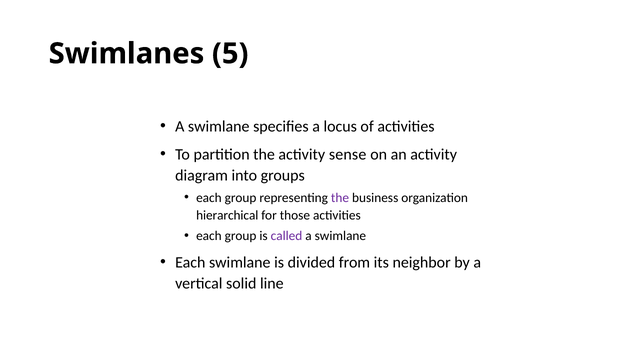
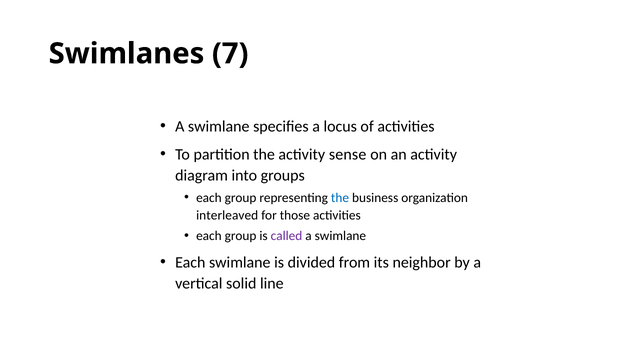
5: 5 -> 7 (230, 54)
the colour: purple -> blue (340, 198)
hierarchical: hierarchical -> interleaved (227, 215)
